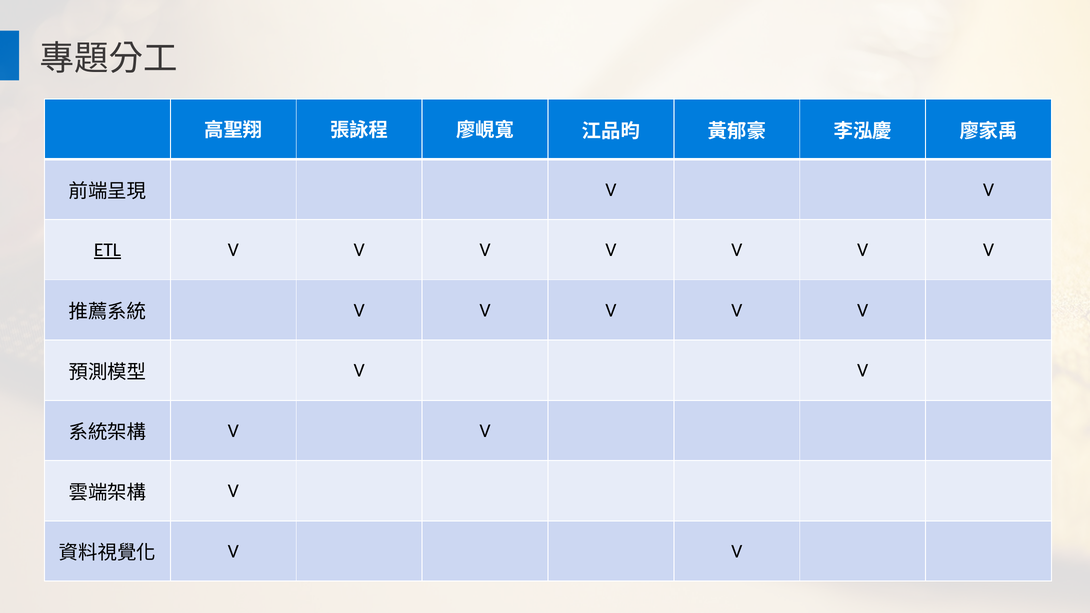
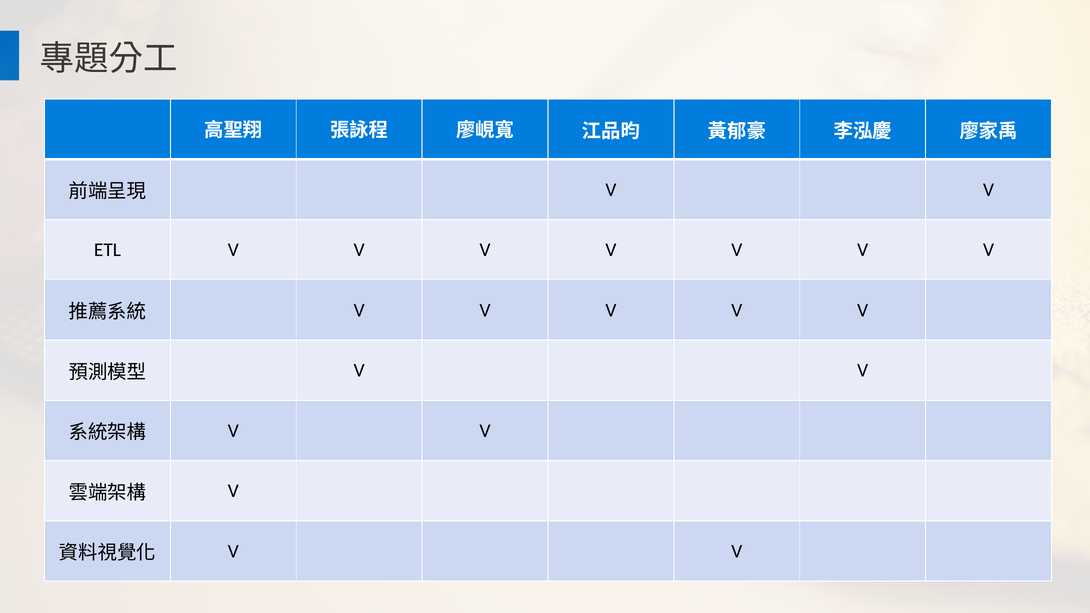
ETL underline: present -> none (107, 250)
